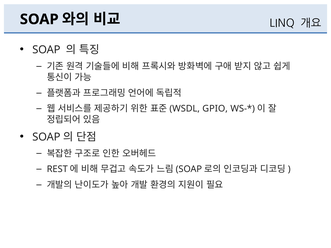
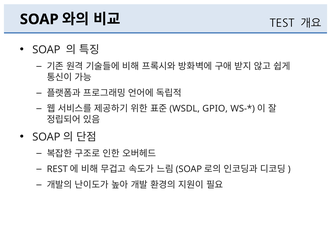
LINQ: LINQ -> TEST (282, 23)
